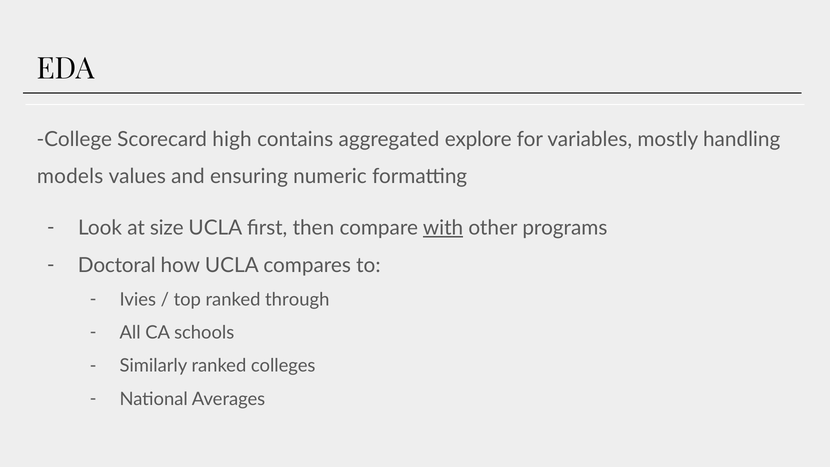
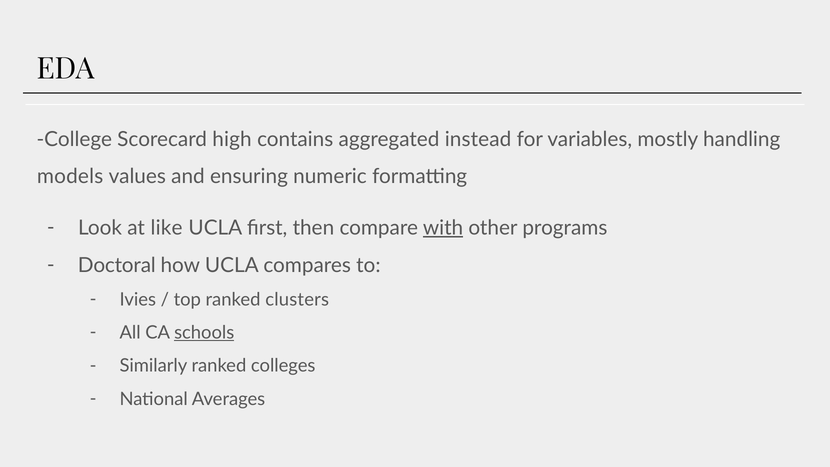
explore: explore -> instead (478, 139)
size: size -> like (167, 228)
through: through -> clusters (297, 299)
schools underline: none -> present (204, 333)
